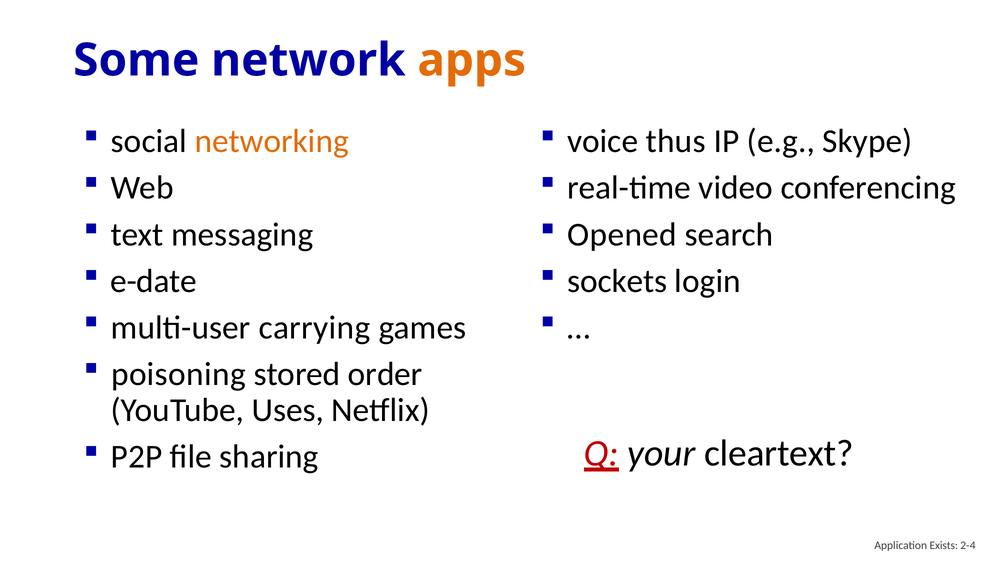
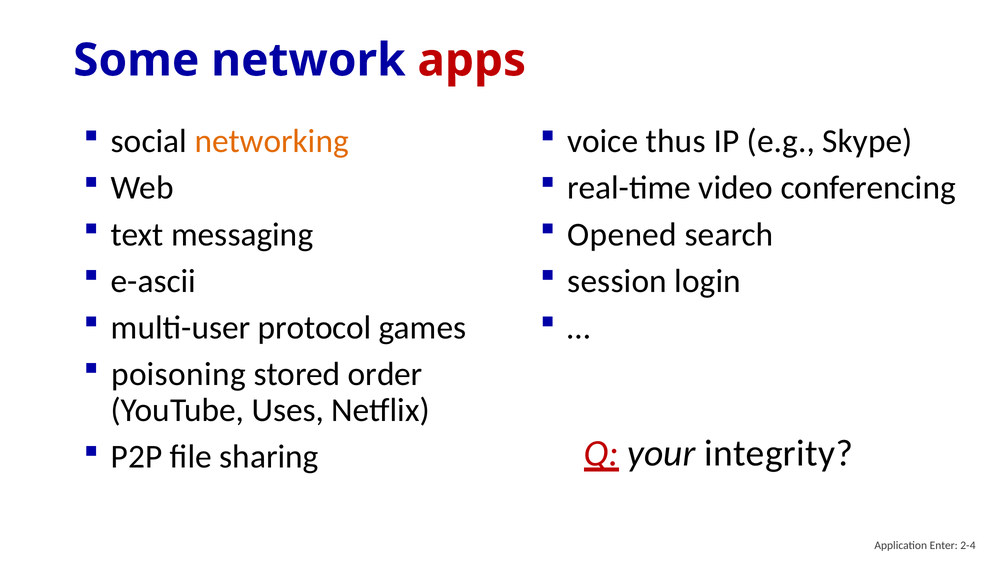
apps colour: orange -> red (472, 60)
e-date: e-date -> e-ascii (153, 281)
sockets: sockets -> session (617, 281)
carrying: carrying -> protocol (315, 327)
cleartext: cleartext -> integrity (779, 453)
Exists: Exists -> Enter (944, 545)
